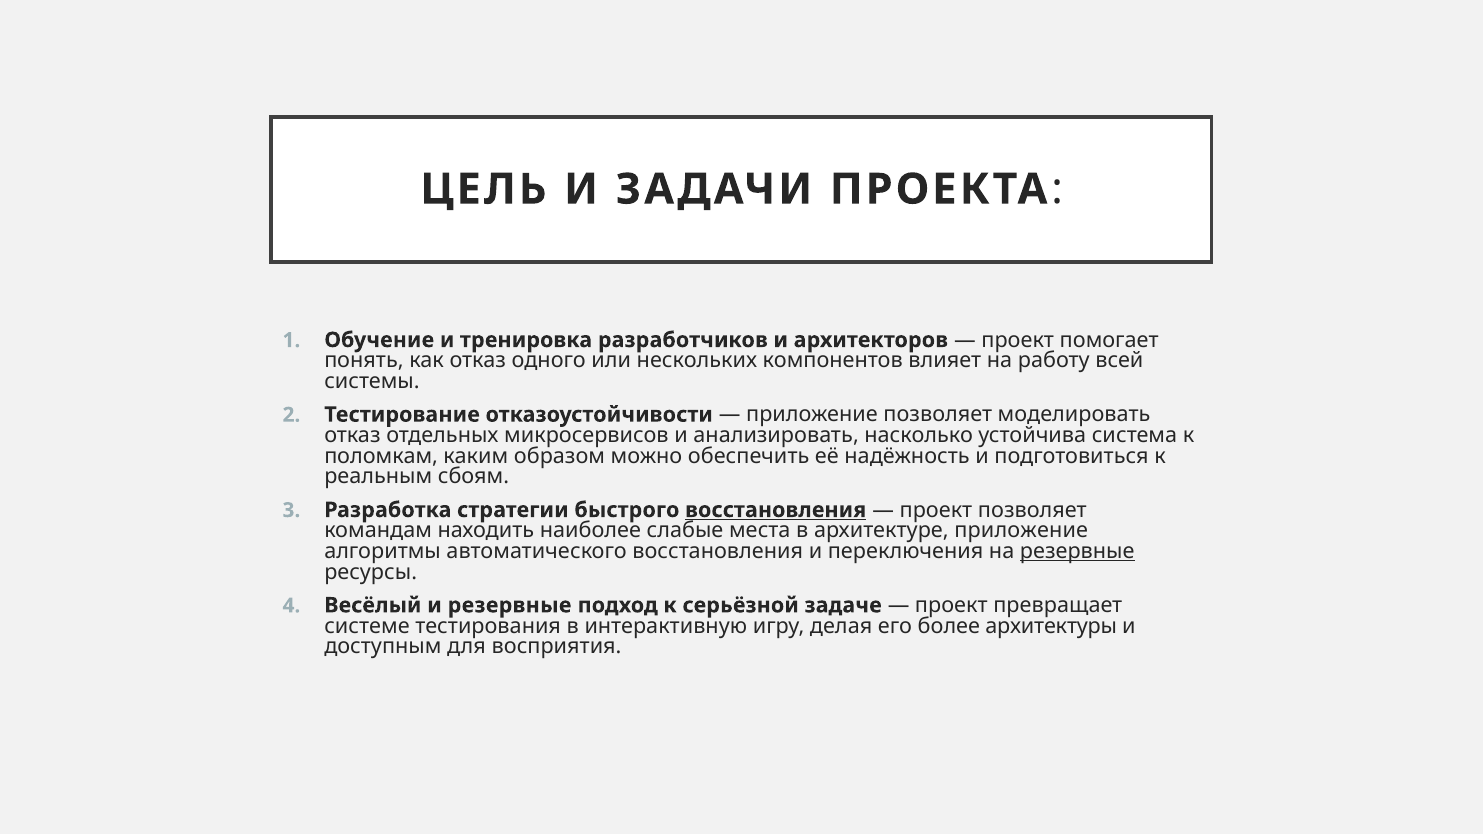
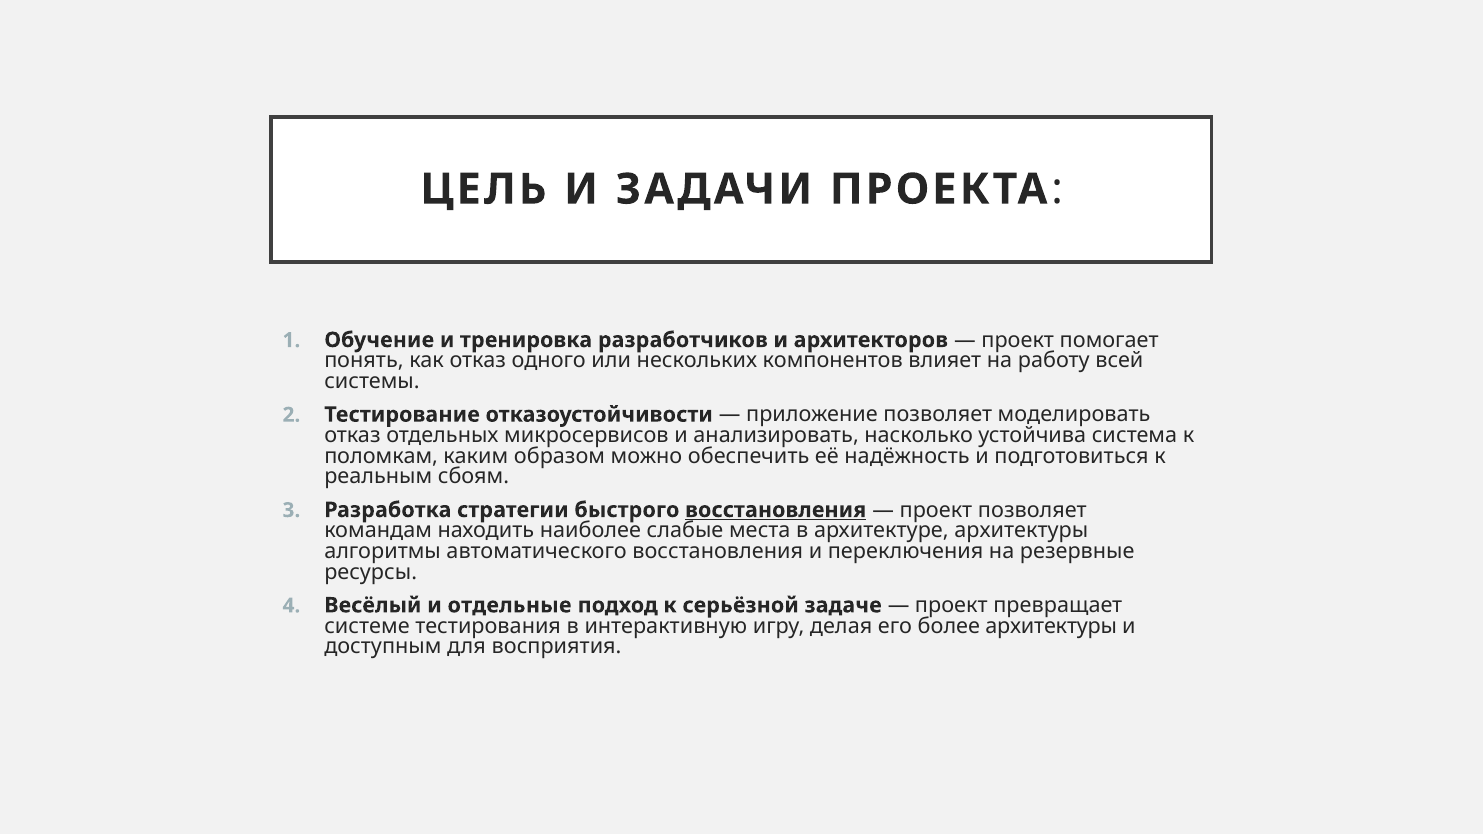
архитектуре приложение: приложение -> архитектуры (1021, 531)
резервные underline: present -> none (1077, 552)
и резервные: резервные -> отдельные (510, 605)
